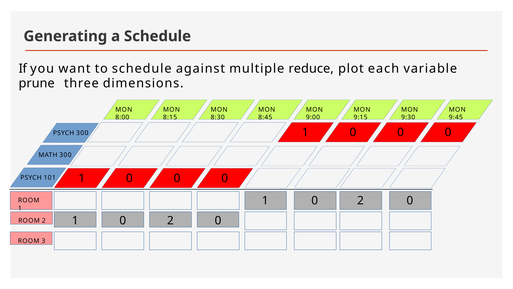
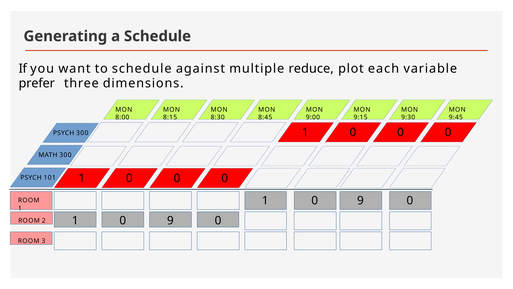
prune: prune -> prefer (37, 83)
2: 2 -> 9 (360, 200)
1 0 2: 2 -> 9 (170, 220)
